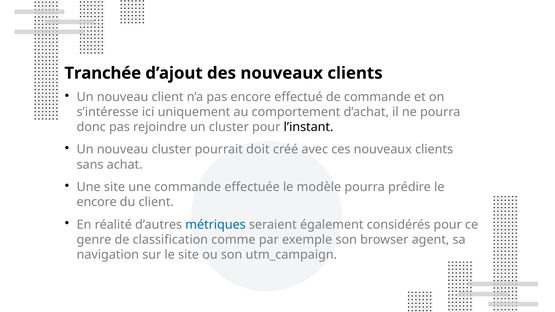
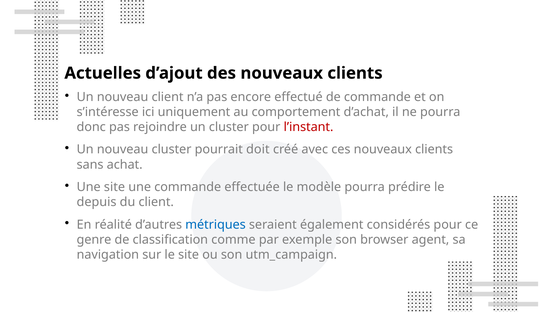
Tranchée: Tranchée -> Actuelles (103, 73)
l’instant colour: black -> red (309, 127)
encore: encore -> depuis (97, 202)
